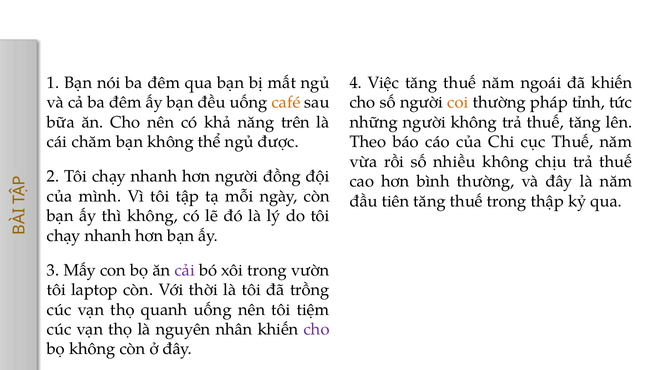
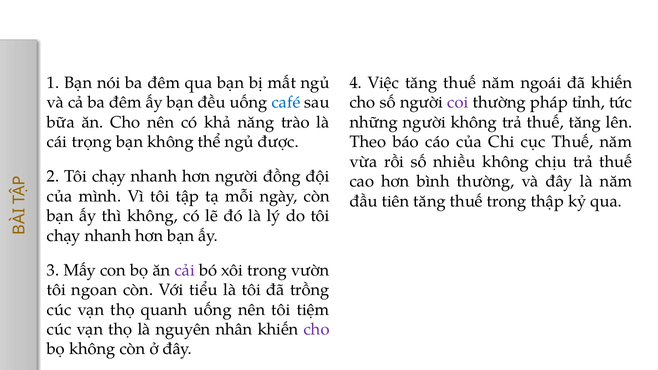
café colour: orange -> blue (286, 103)
coi colour: orange -> purple (458, 103)
trên: trên -> trào (295, 122)
chăm: chăm -> trọng (92, 142)
laptop: laptop -> ngoan (94, 290)
thời: thời -> tiểu (203, 290)
